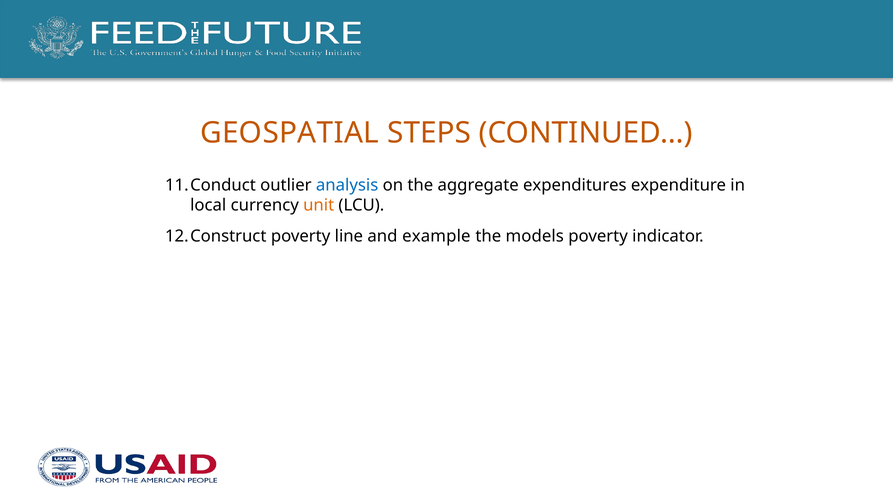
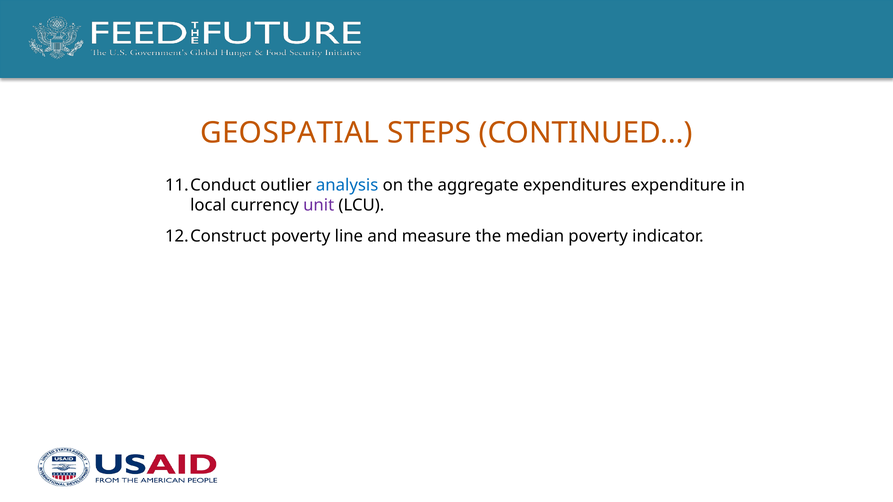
unit colour: orange -> purple (319, 205)
example: example -> measure (436, 237)
models: models -> median (535, 237)
